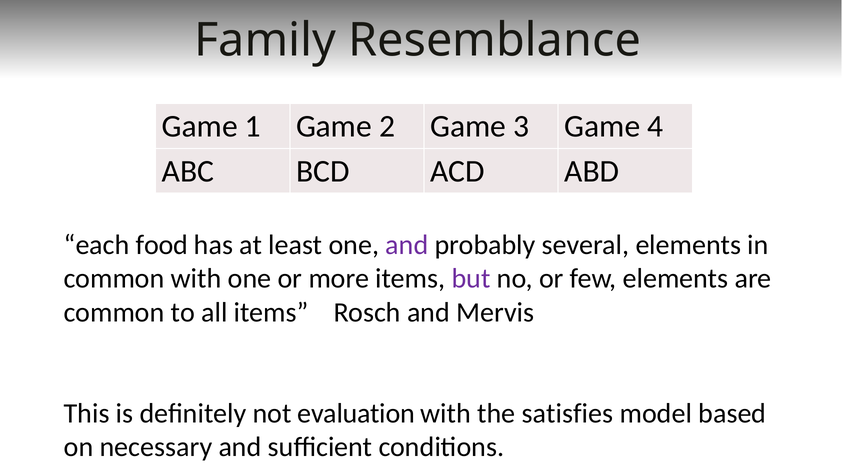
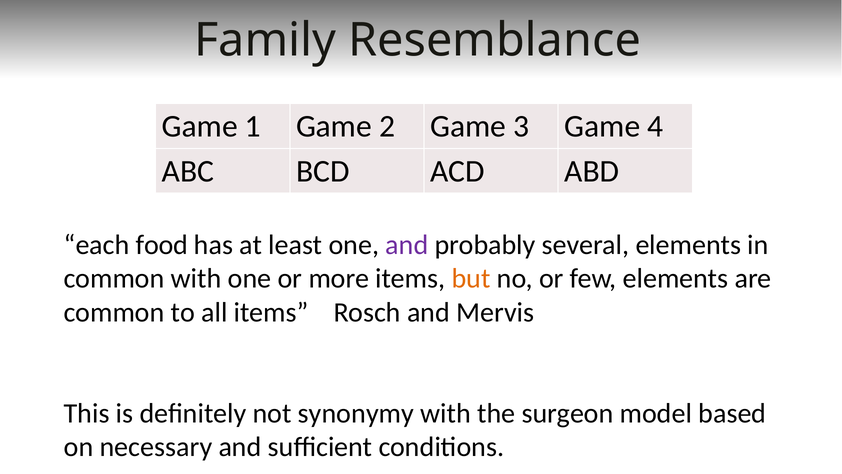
but colour: purple -> orange (471, 278)
evaluation: evaluation -> synonymy (356, 413)
satisfies: satisfies -> surgeon (568, 413)
